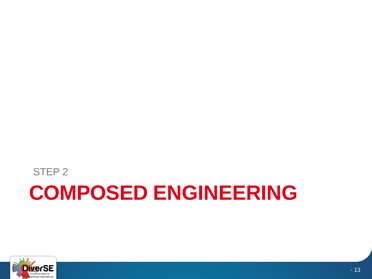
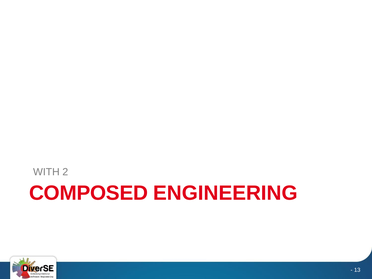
STEP: STEP -> WITH (46, 172)
